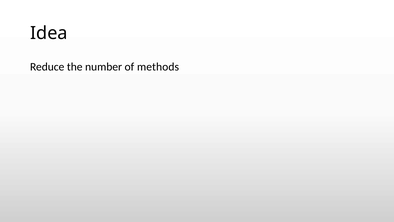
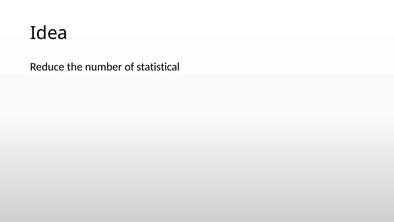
methods: methods -> statistical (158, 67)
